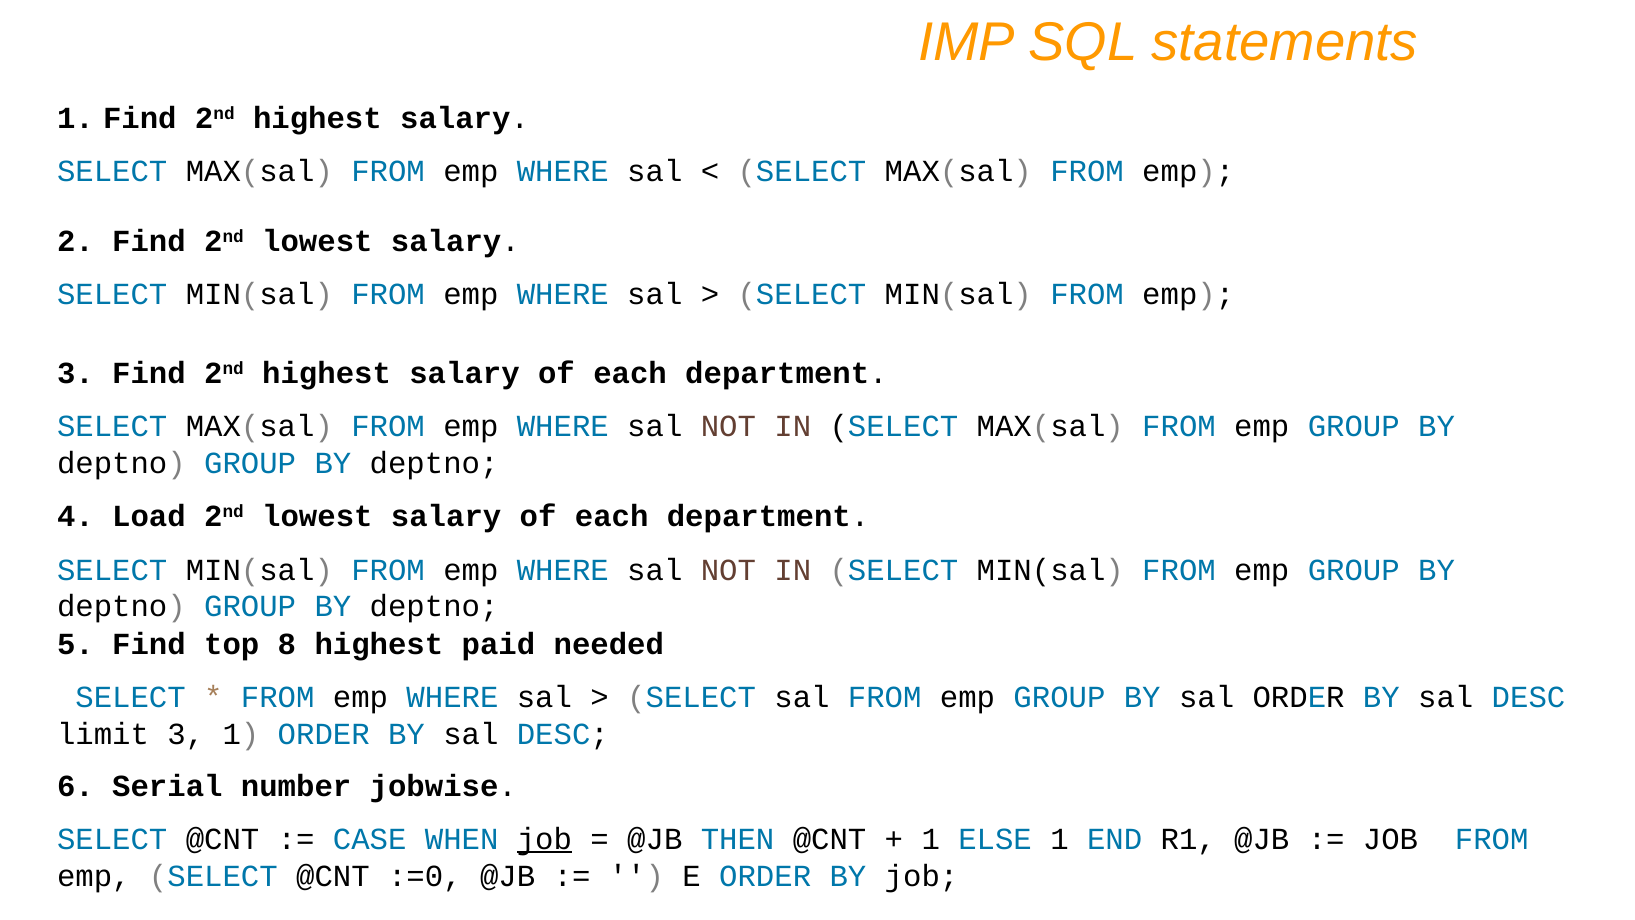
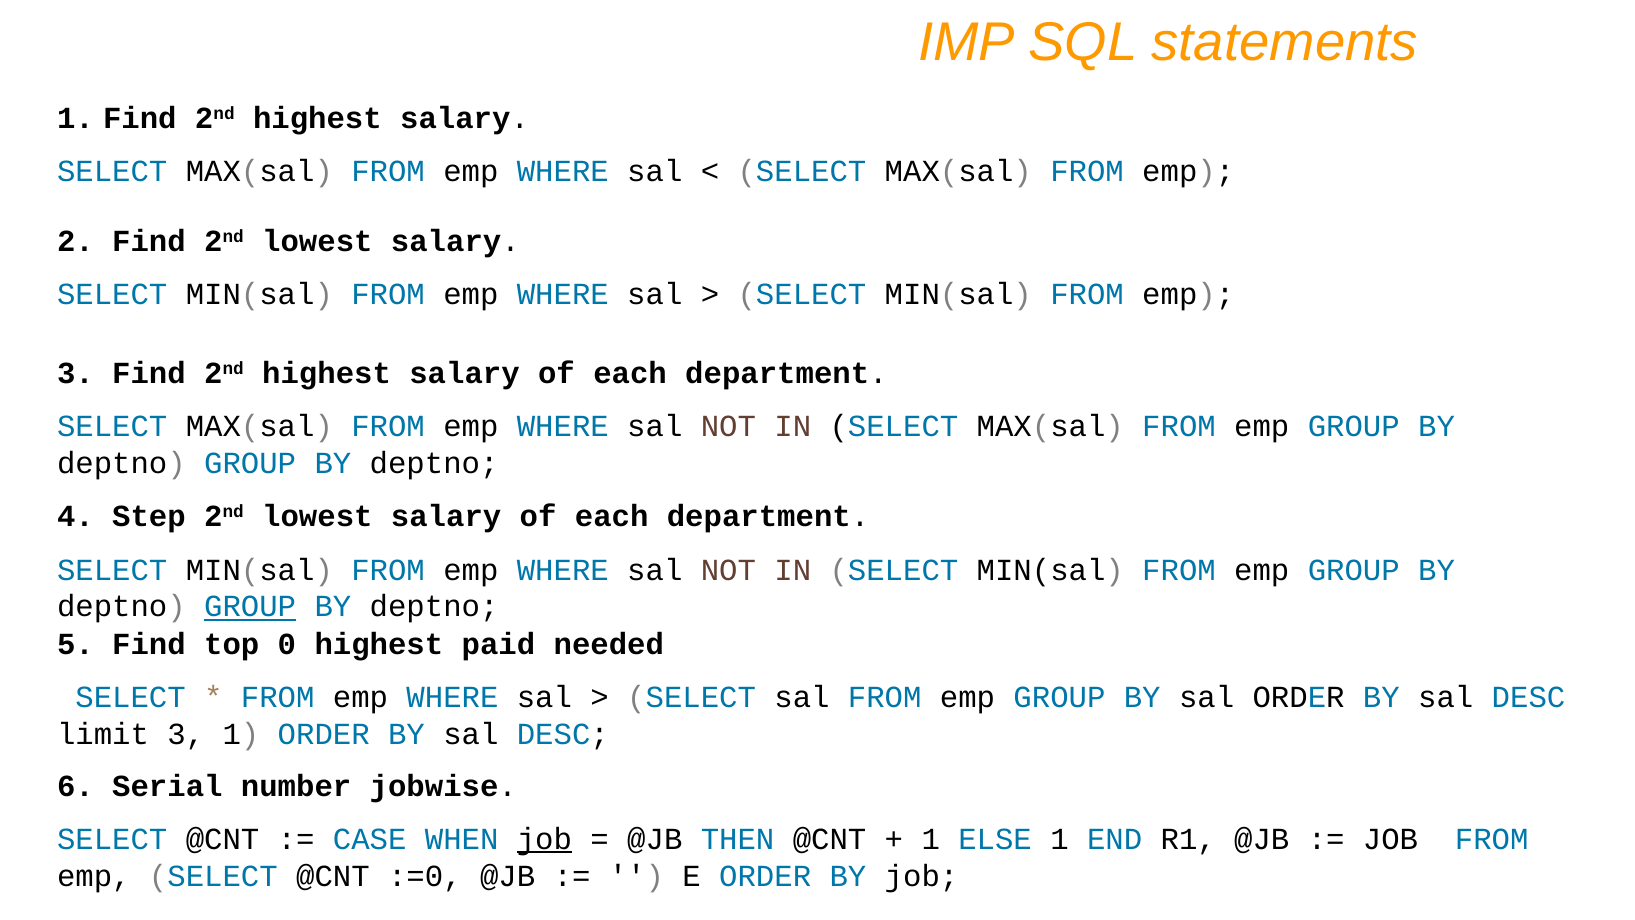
Load: Load -> Step (149, 517)
GROUP underline: none -> present (250, 606)
8: 8 -> 0 (287, 644)
